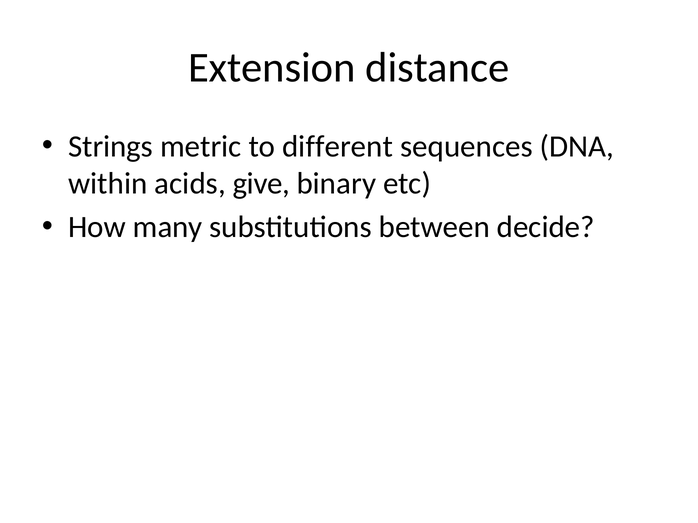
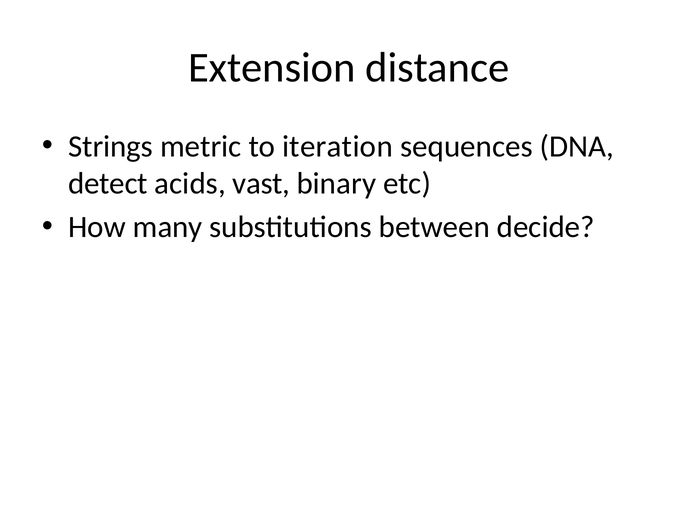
different: different -> iteration (337, 146)
within: within -> detect (108, 184)
give: give -> vast (261, 184)
